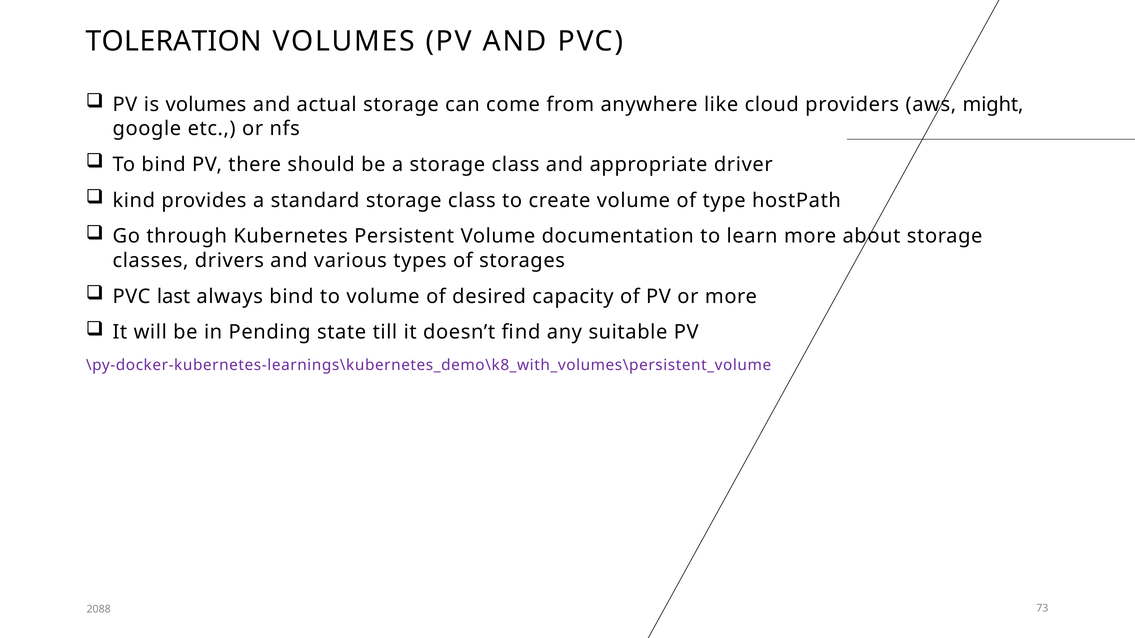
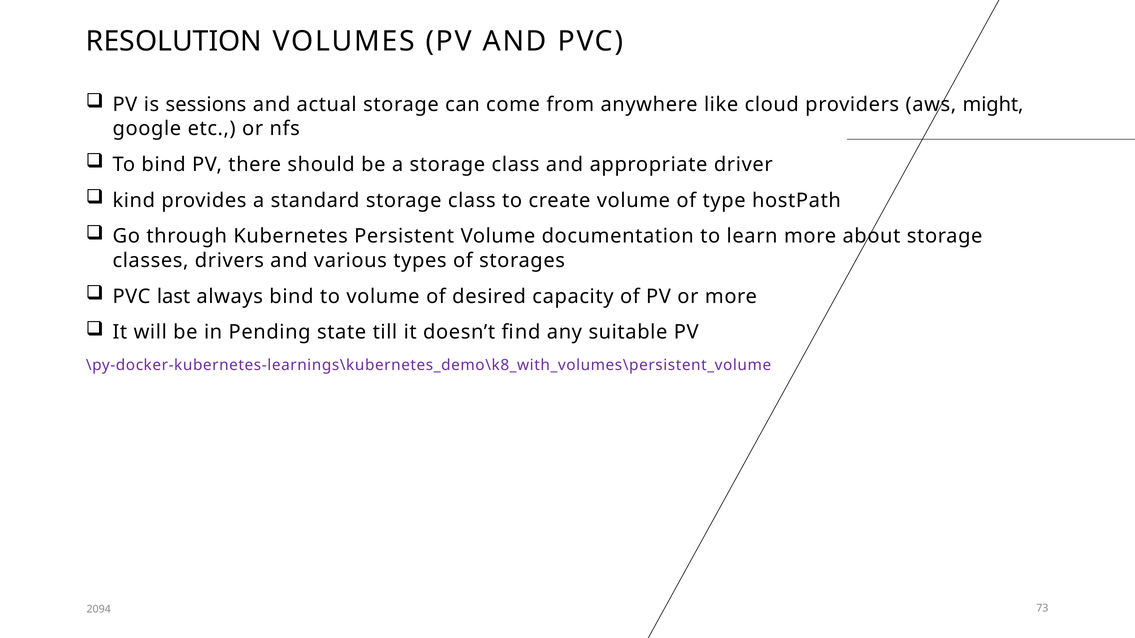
TOLERATION: TOLERATION -> RESOLUTION (174, 42)
is volumes: volumes -> sessions (206, 104)
2088: 2088 -> 2094 (99, 609)
